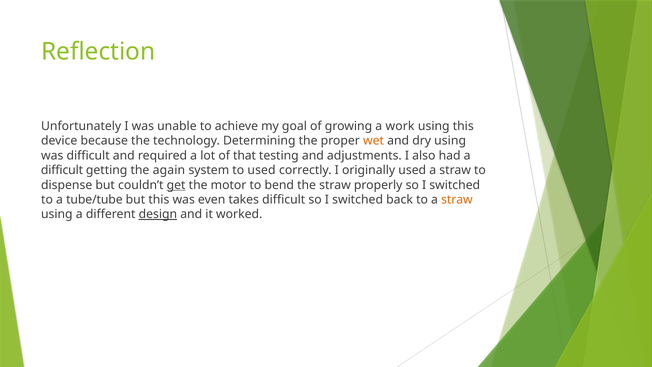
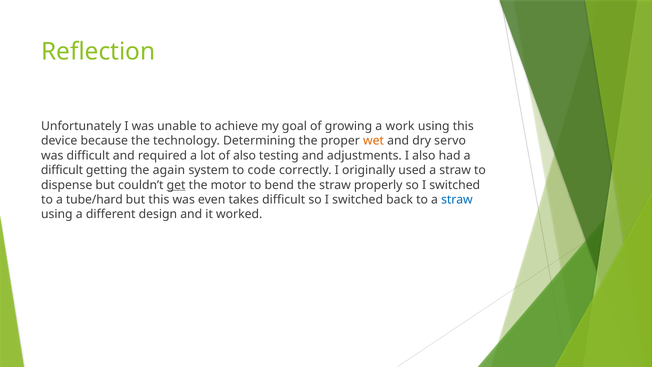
dry using: using -> servo (450, 141)
of that: that -> also (245, 156)
to used: used -> code (262, 170)
tube/tube: tube/tube -> tube/hard (94, 200)
straw colour: orange -> blue (457, 200)
design underline: present -> none (158, 214)
